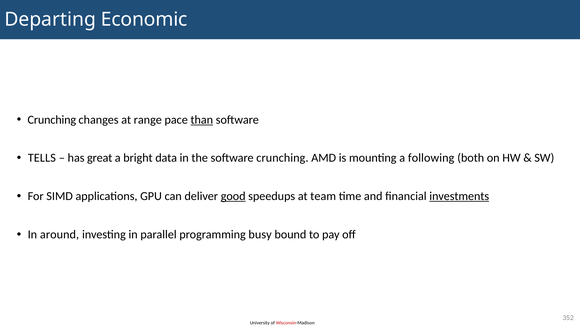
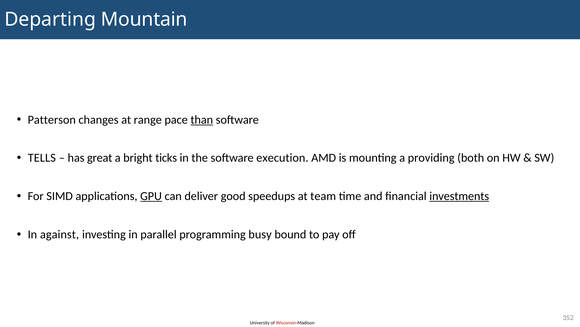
Economic: Economic -> Mountain (144, 19)
Crunching: Crunching -> Patterson (52, 119)
data: data -> ticks (166, 158)
software crunching: crunching -> execution (282, 158)
following: following -> providing (431, 158)
GPU underline: none -> present (151, 196)
good underline: present -> none (233, 196)
around: around -> against (60, 234)
